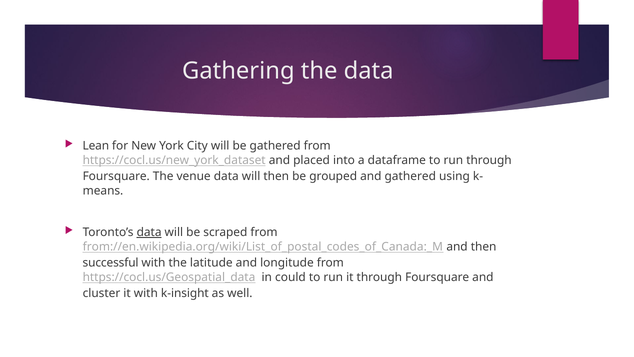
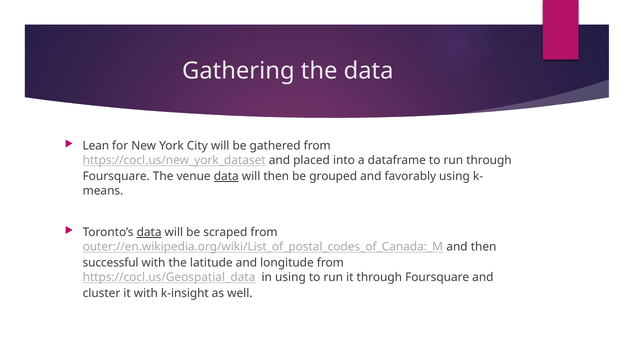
data underline: none -> present (226, 176)
and gathered: gathered -> favorably (410, 176)
from://en.wikipedia.org/wiki/List_of_postal_codes_of_Canada:_M: from://en.wikipedia.org/wiki/List_of_postal_codes_of_Canada:_M -> outer://en.wikipedia.org/wiki/List_of_postal_codes_of_Canada:_M (263, 246)
in could: could -> using (290, 277)
